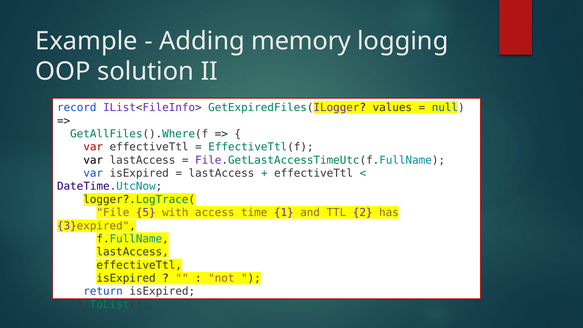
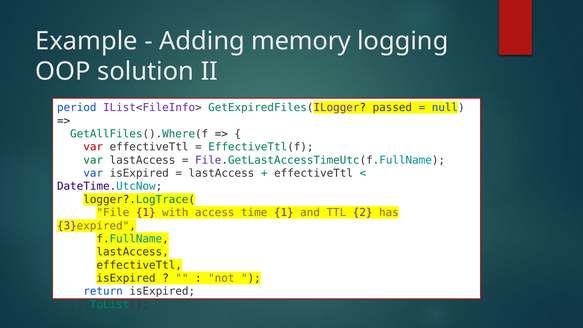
record: record -> period (77, 108)
values: values -> passed (392, 108)
var colour: black -> green (93, 160)
File 5: 5 -> 1 (146, 213)
